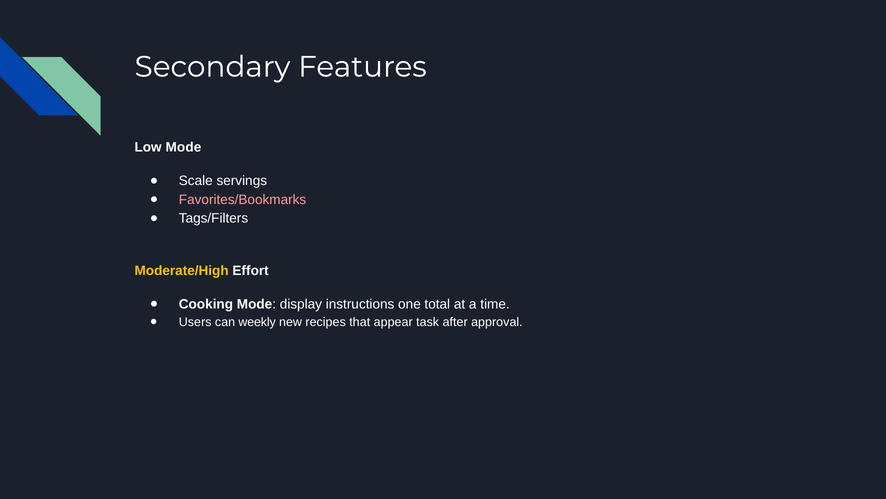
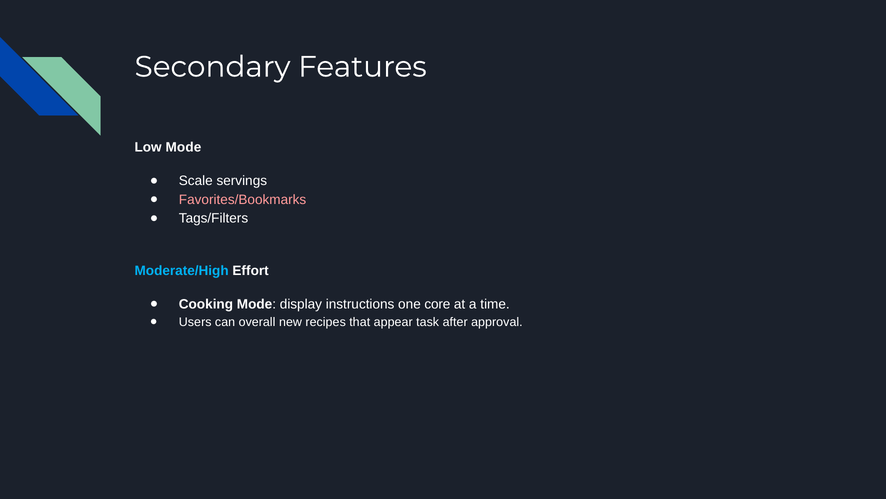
Moderate/High colour: yellow -> light blue (182, 270)
total: total -> core (437, 304)
weekly: weekly -> overall (257, 322)
